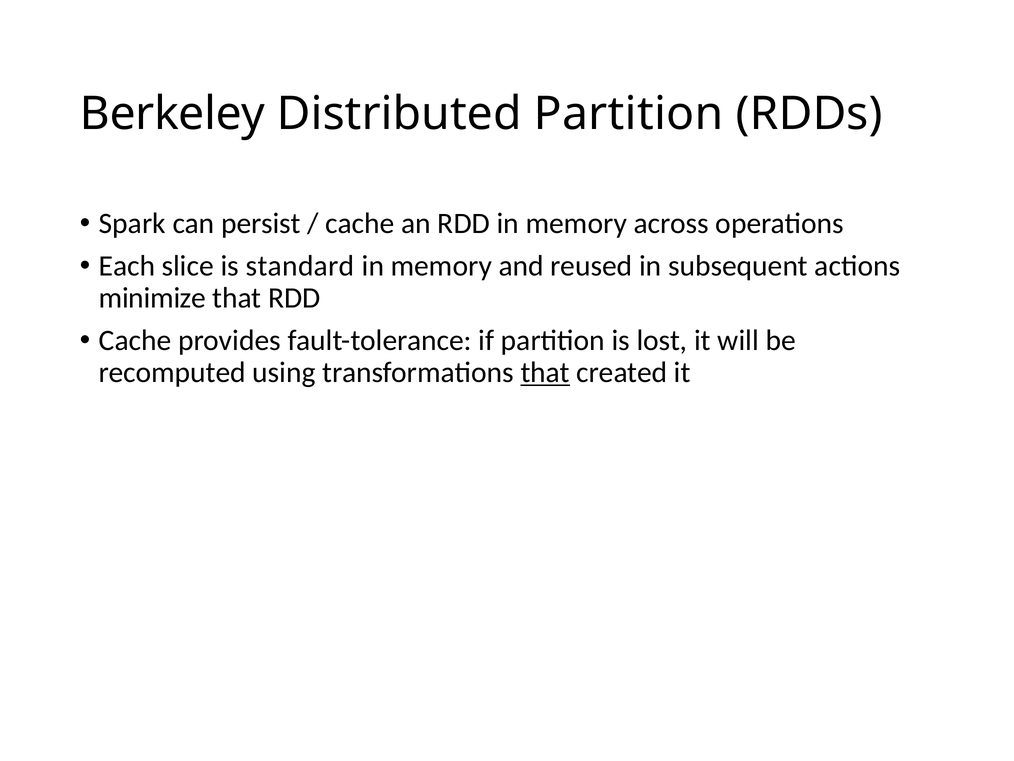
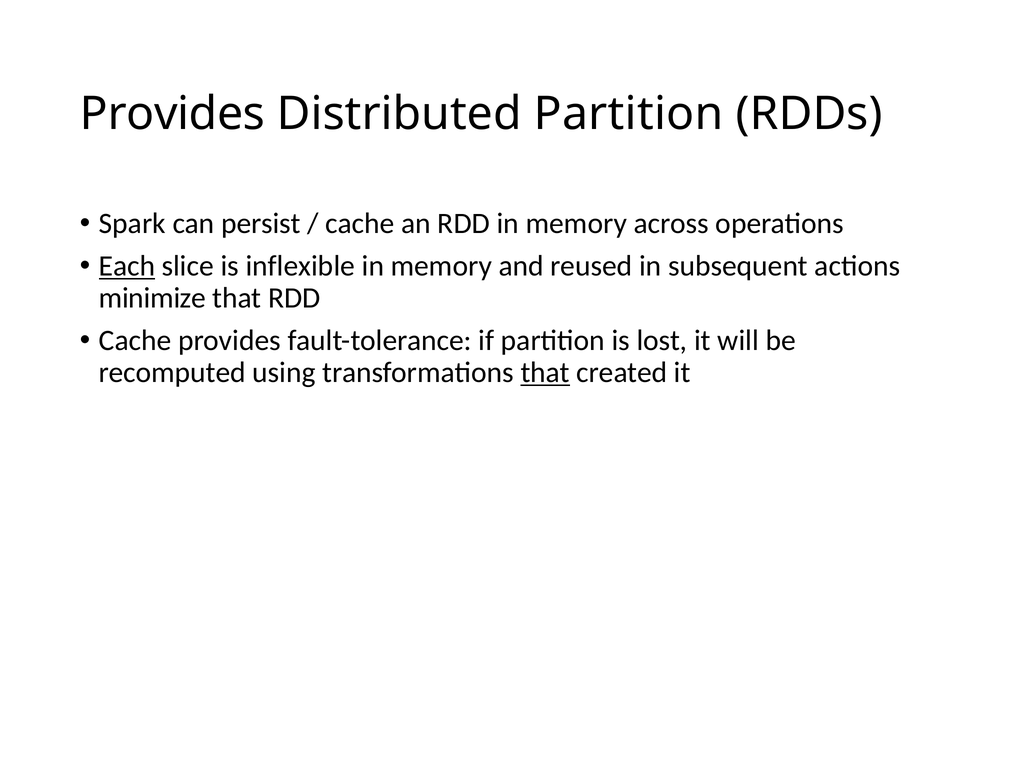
Berkeley: Berkeley -> Provides (172, 114)
Each underline: none -> present (127, 266)
standard: standard -> inflexible (300, 266)
